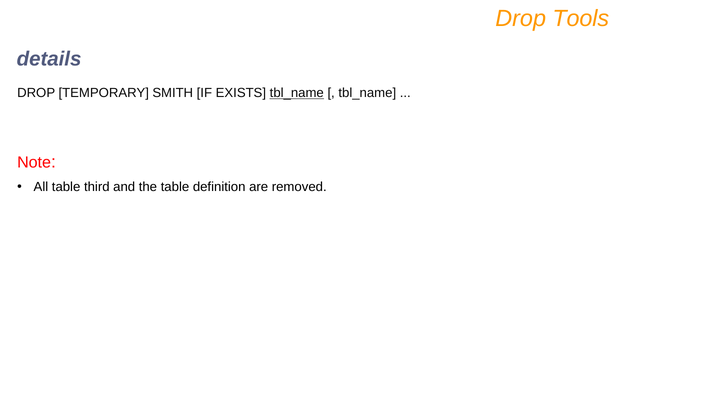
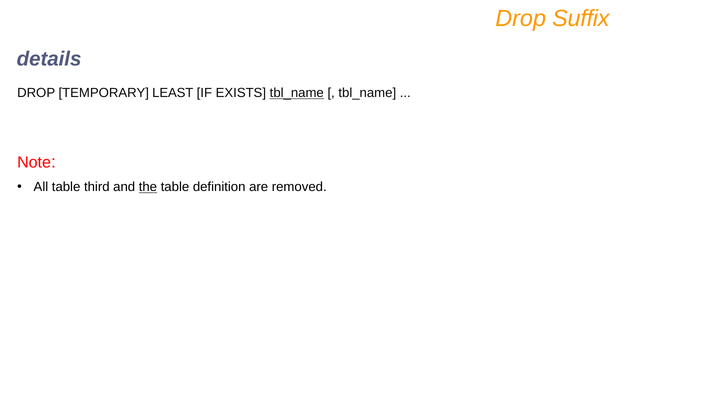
Tools: Tools -> Suffix (581, 18)
SMITH: SMITH -> LEAST (173, 93)
the underline: none -> present (148, 187)
